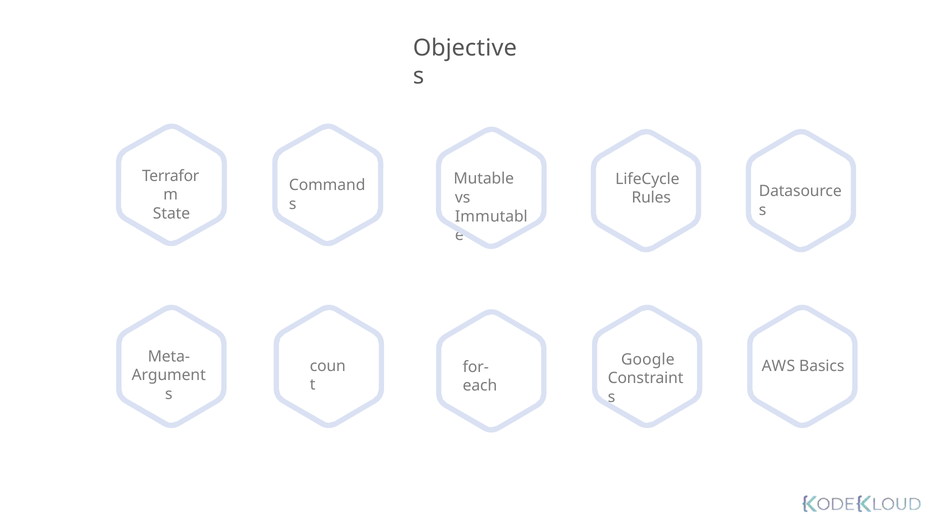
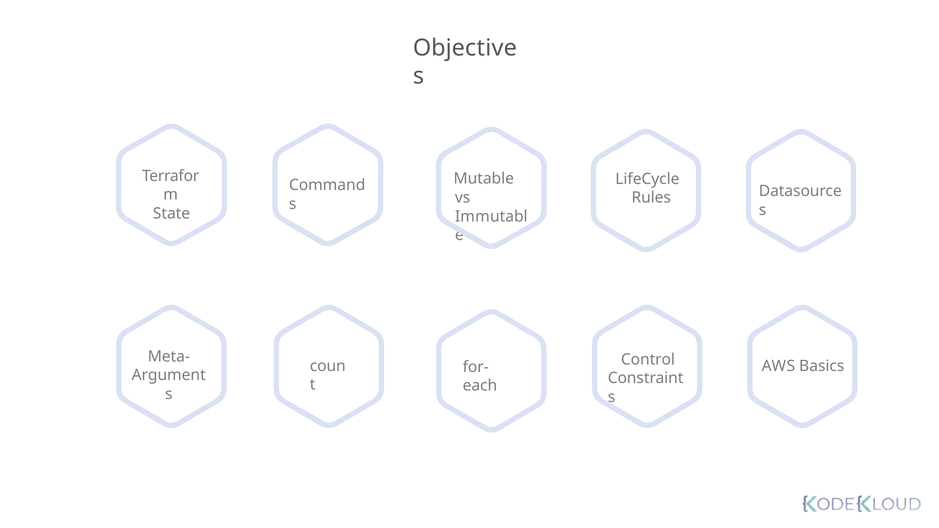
Google: Google -> Control (648, 359)
